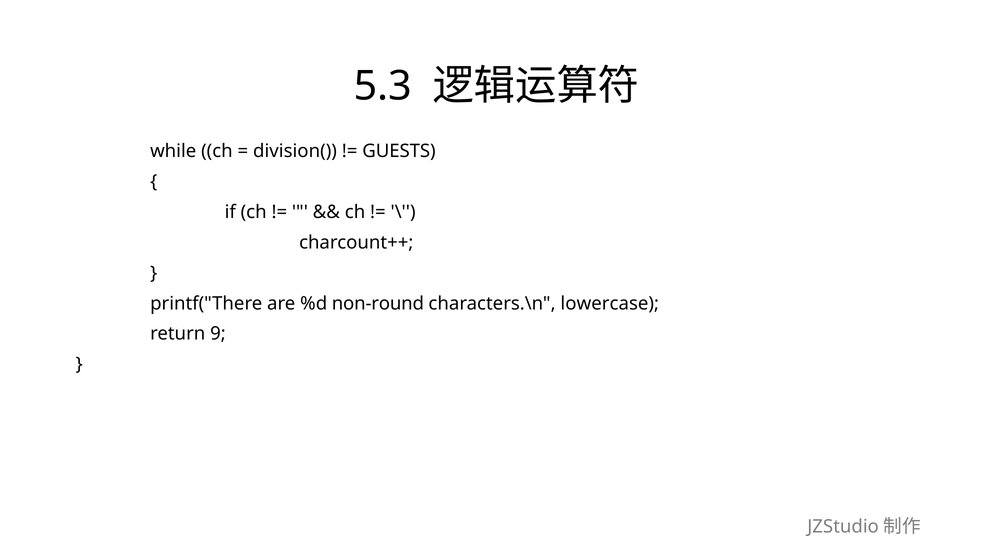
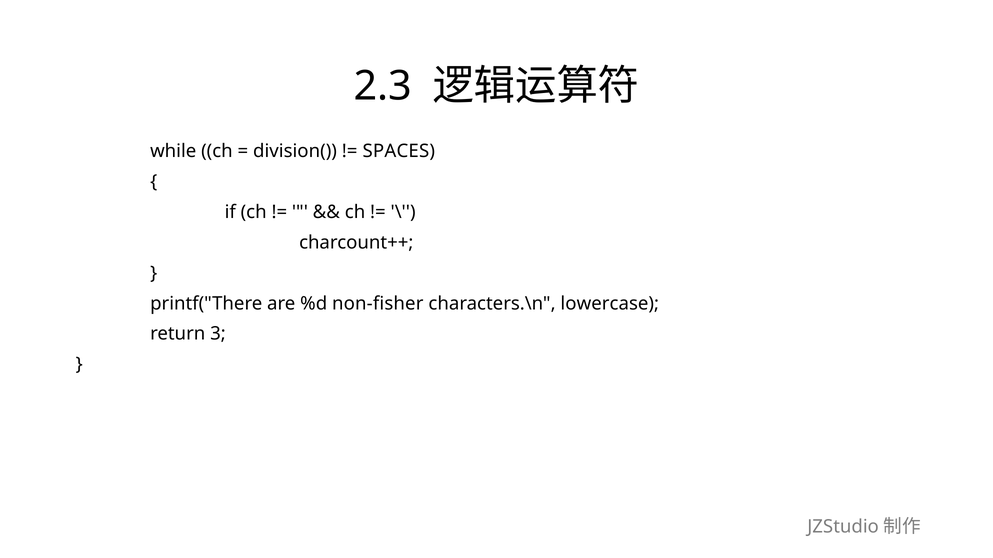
5.3: 5.3 -> 2.3 (383, 86)
GUESTS: GUESTS -> SPACES (399, 151)
non-round: non-round -> non-fisher (378, 304)
9: 9 -> 3 (218, 334)
